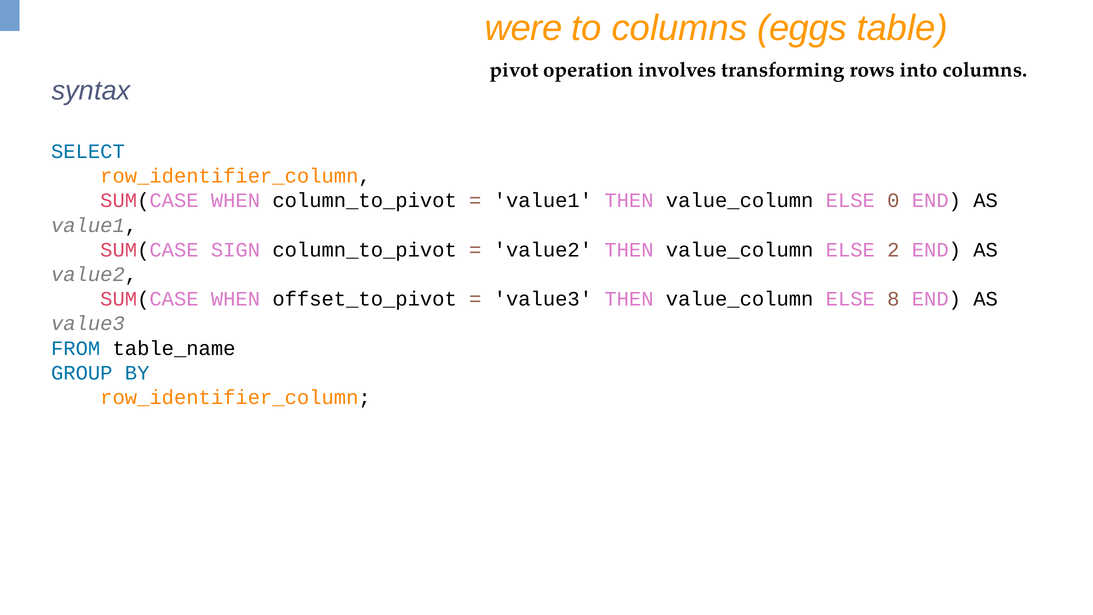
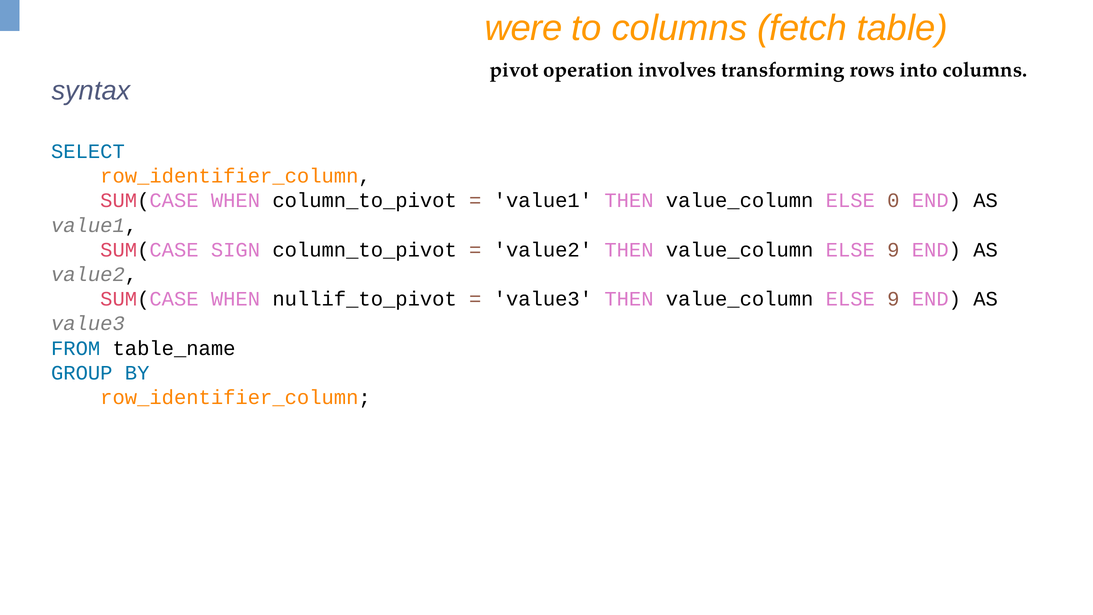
eggs: eggs -> fetch (802, 28)
2: 2 -> 9 (893, 250)
offset_to_pivot: offset_to_pivot -> nullif_to_pivot (365, 299)
8: 8 -> 9 (893, 299)
